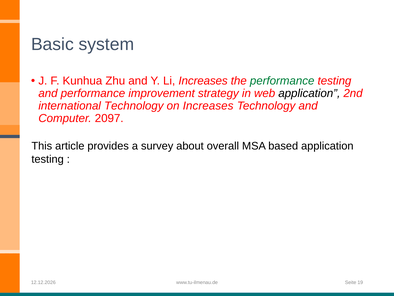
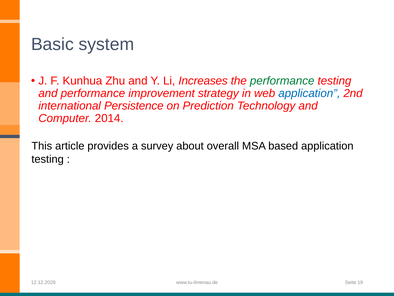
application colour: black -> blue (309, 93)
international Technology: Technology -> Persistence (134, 106)
on Increases: Increases -> Prediction (208, 106)
2097: 2097 -> 2014 (109, 118)
